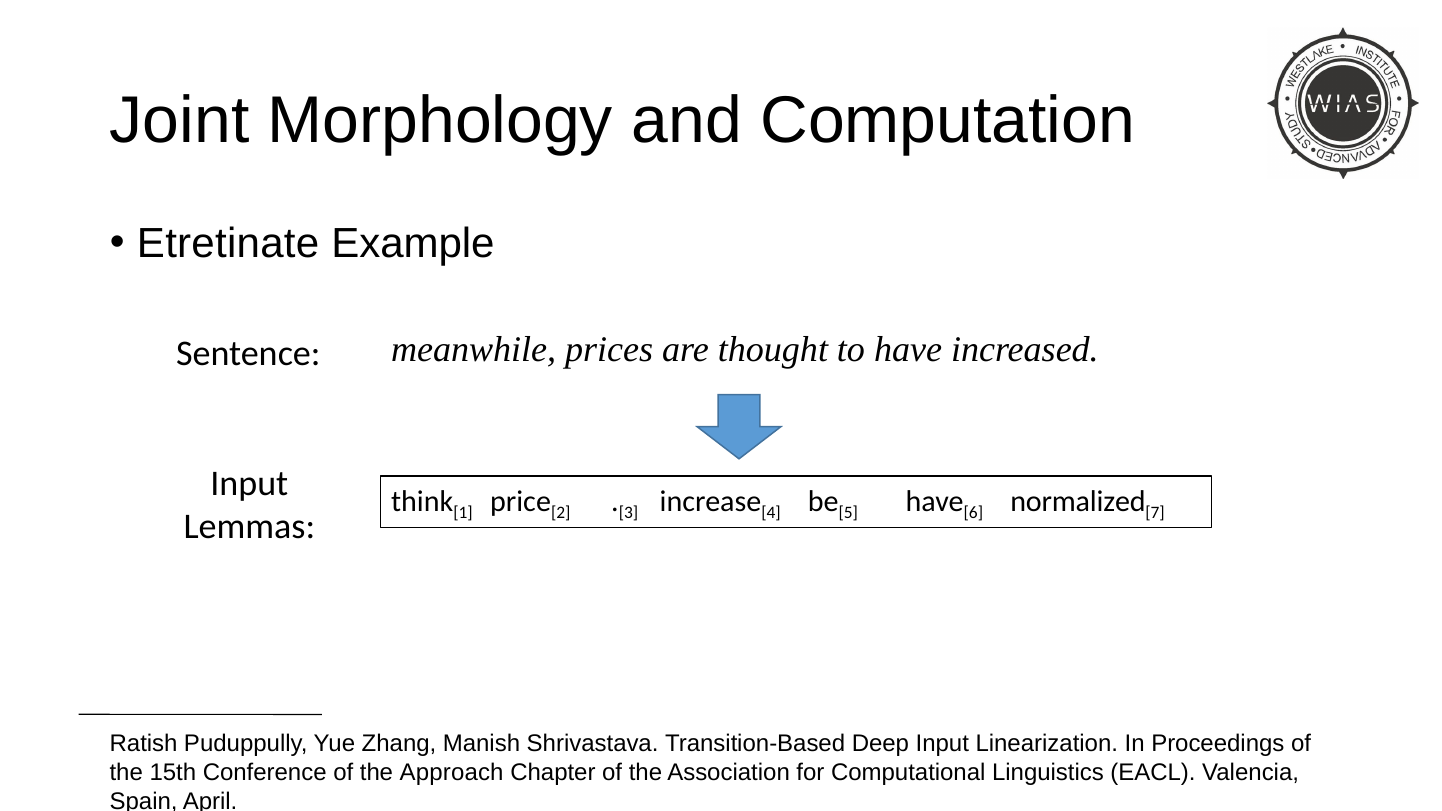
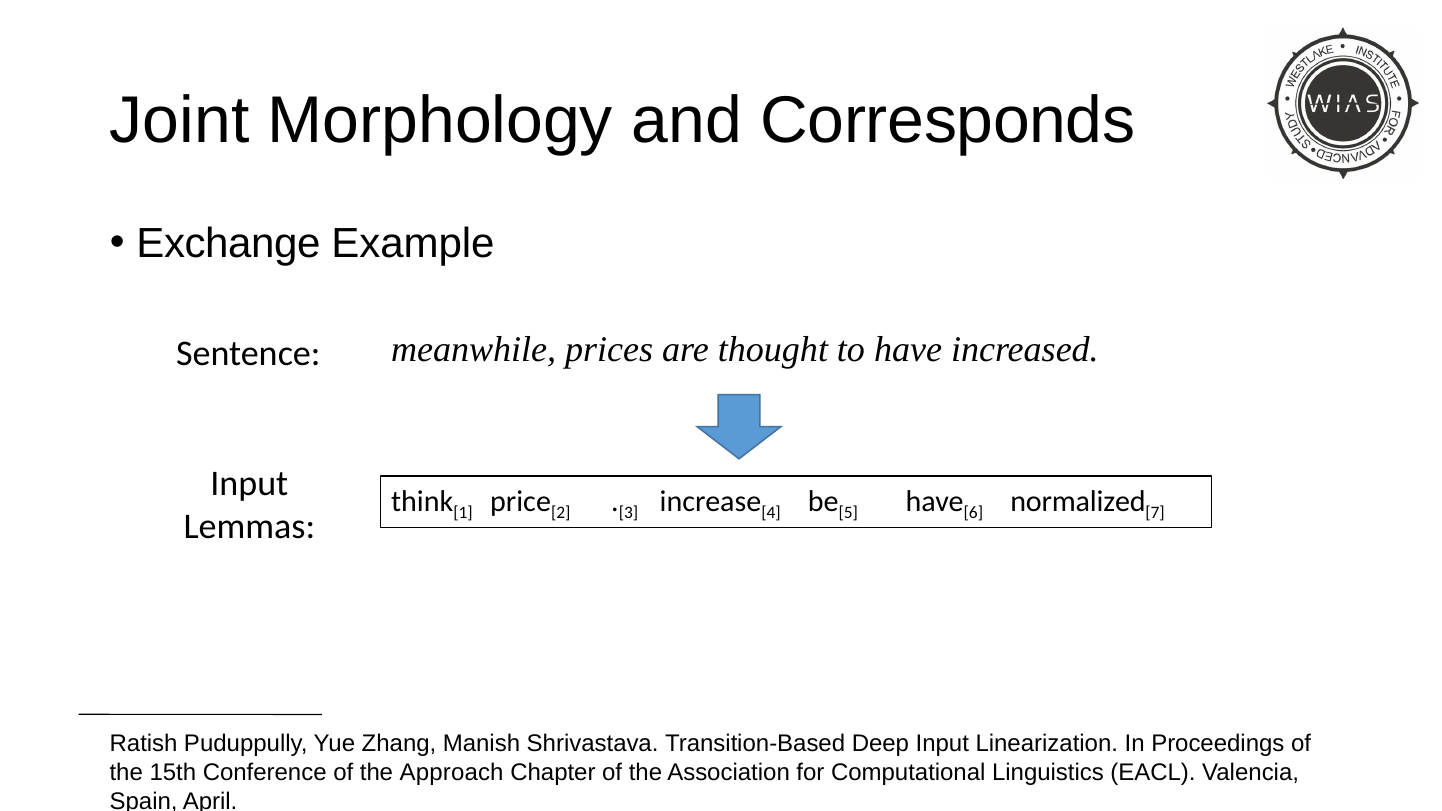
Computation: Computation -> Corresponds (948, 121)
Etretinate: Etretinate -> Exchange (228, 244)
